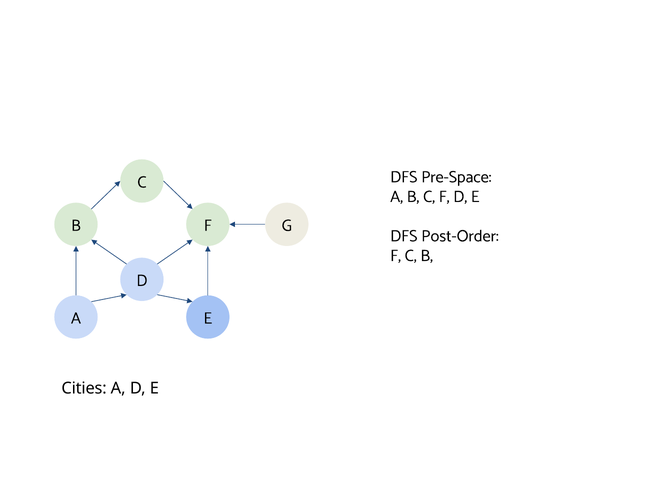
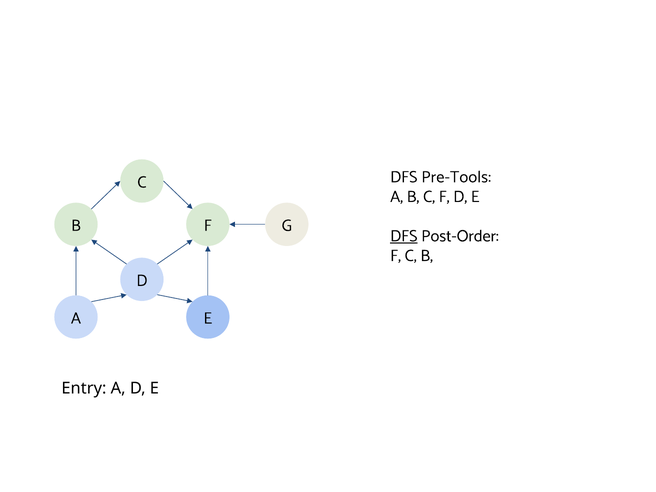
Pre-Space: Pre-Space -> Pre-Tools (456, 177)
DFS underline: none -> present (404, 236)
Cities: Cities -> Entry (84, 388)
